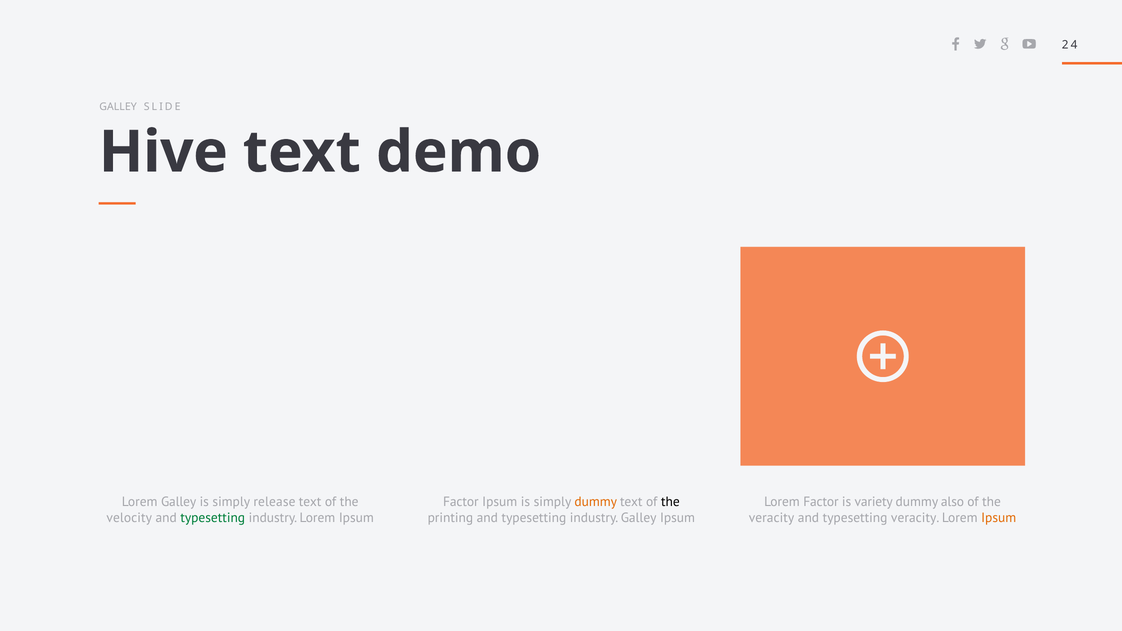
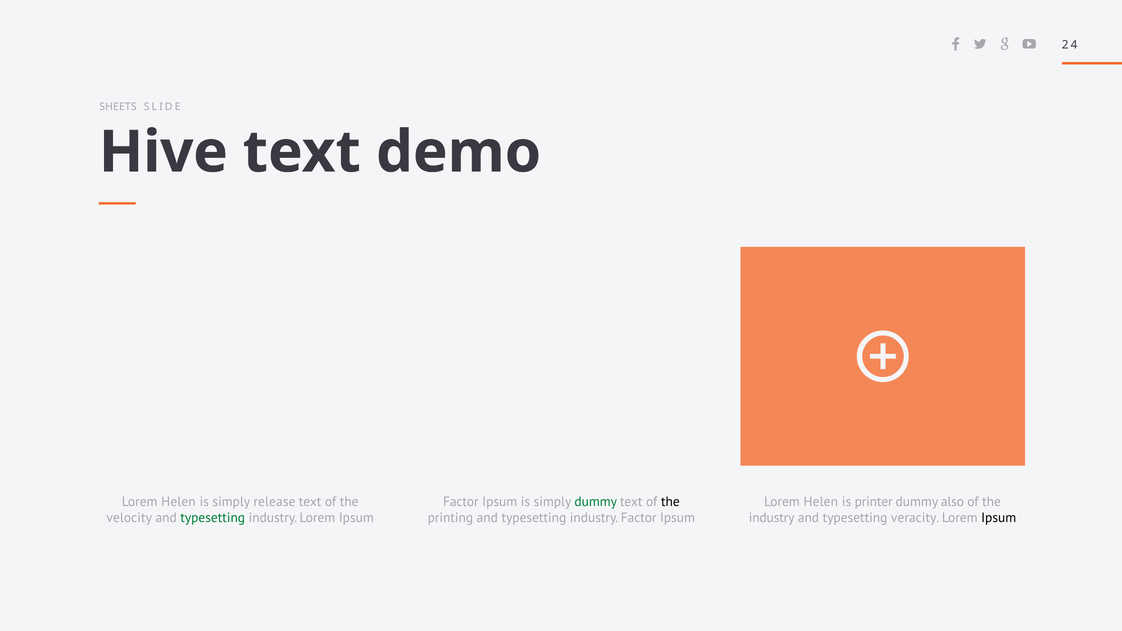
GALLEY: GALLEY -> SHEETS (118, 107)
Galley: Galley -> Helen (178, 502)
dummy colour: orange -> green (596, 502)
Factor: Factor -> Helen (821, 502)
variety: variety -> printer (874, 502)
industry Galley: Galley -> Factor (639, 518)
veracity: veracity -> industry (772, 518)
Ipsum colour: orange -> black (999, 518)
